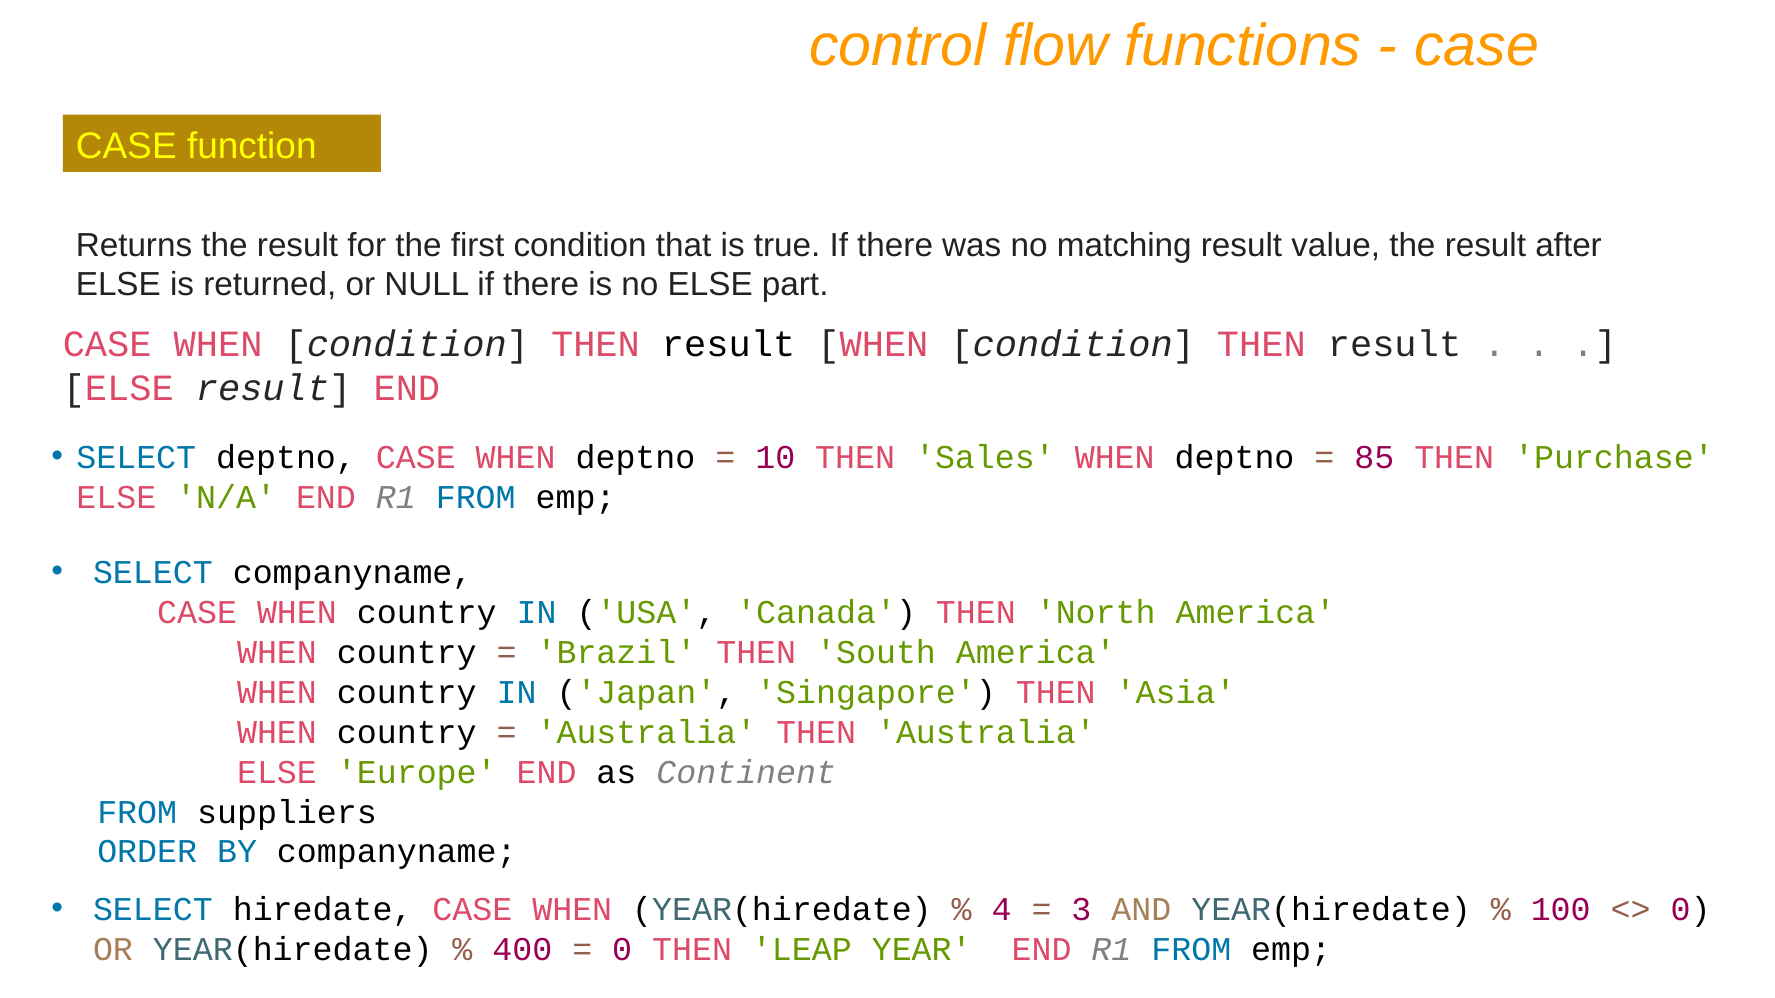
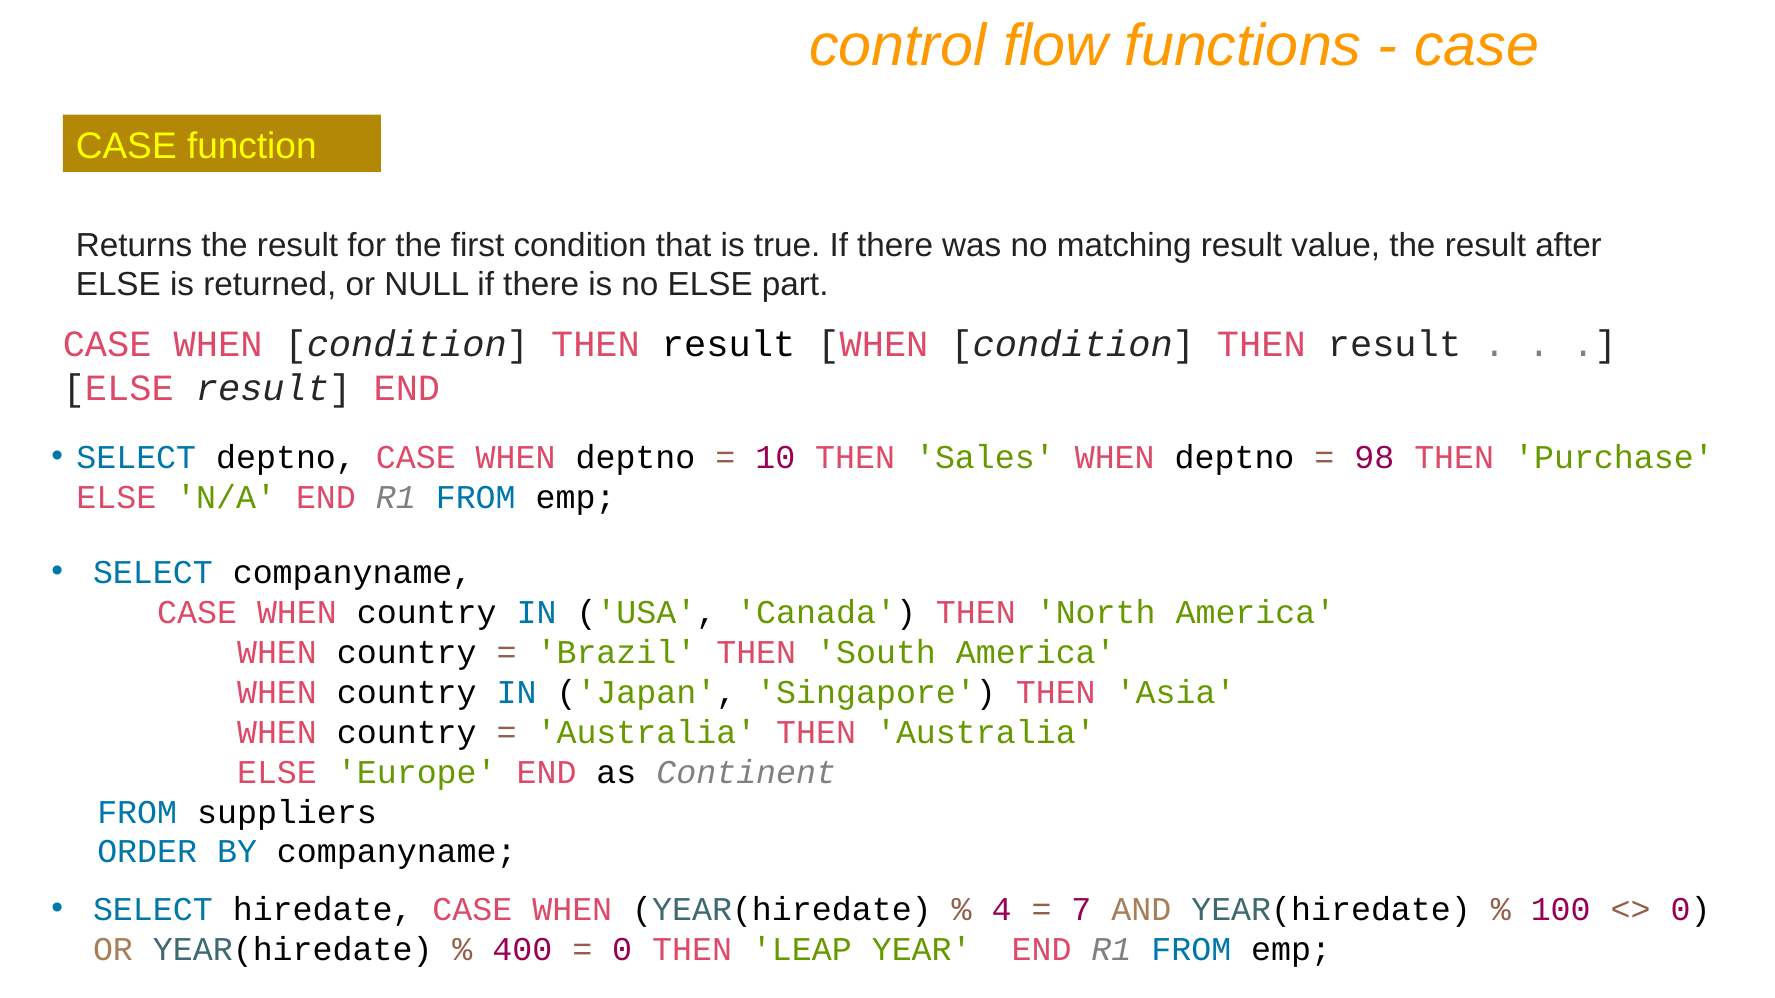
85: 85 -> 98 (1374, 458)
3: 3 -> 7 (1081, 910)
